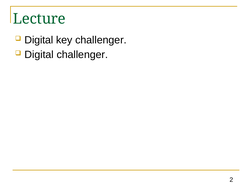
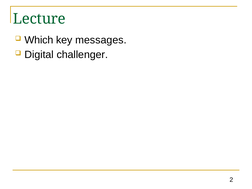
Digital: Digital -> Which (39, 40)
key challenger: challenger -> messages (101, 40)
